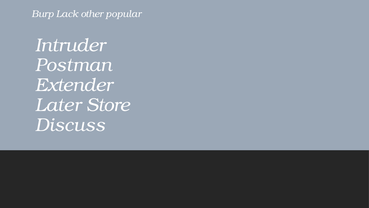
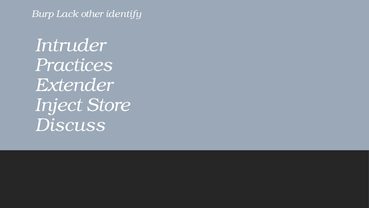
popular: popular -> identify (124, 14)
Postman: Postman -> Practices (74, 65)
Later: Later -> Inject (58, 105)
